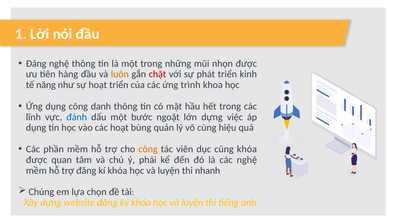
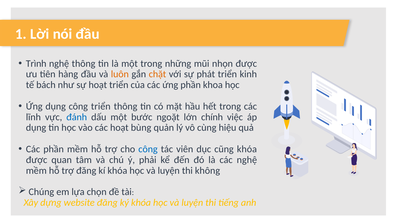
Đáng: Đáng -> Trình (36, 64)
chặt colour: red -> orange (157, 74)
năng: năng -> bách (46, 85)
ứng trình: trình -> phần (191, 85)
công danh: danh -> triển (101, 106)
lớn dựng: dựng -> chính (212, 117)
công colour: orange -> blue (148, 149)
nhanh: nhanh -> không (208, 171)
